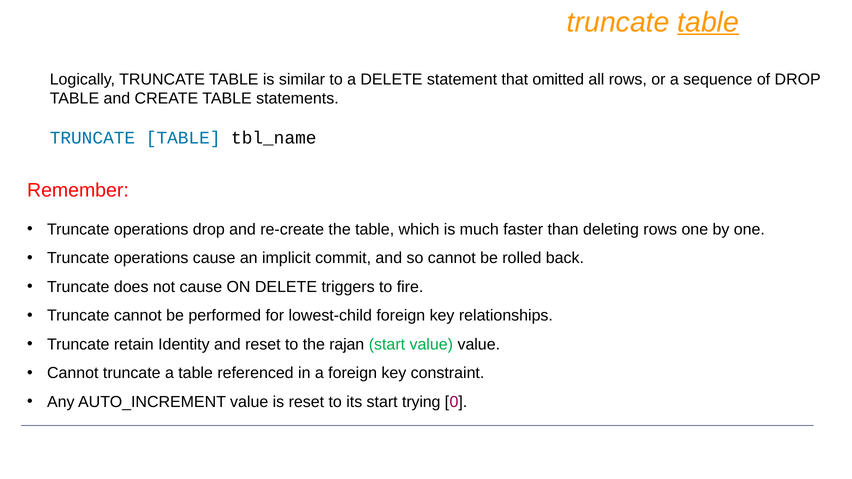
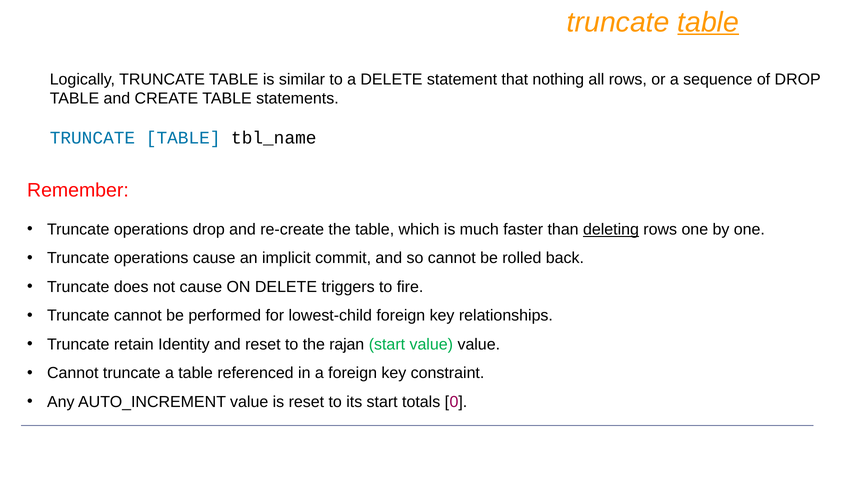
omitted: omitted -> nothing (558, 80)
deleting underline: none -> present (611, 230)
trying: trying -> totals (421, 402)
